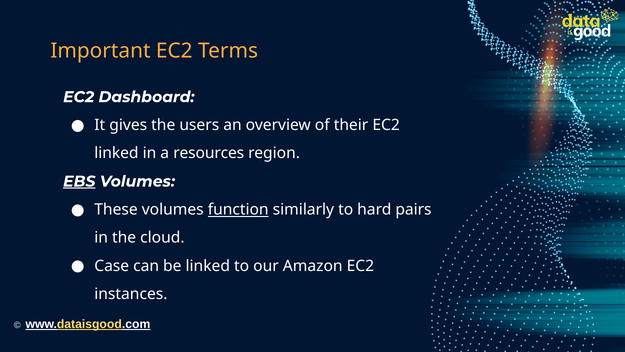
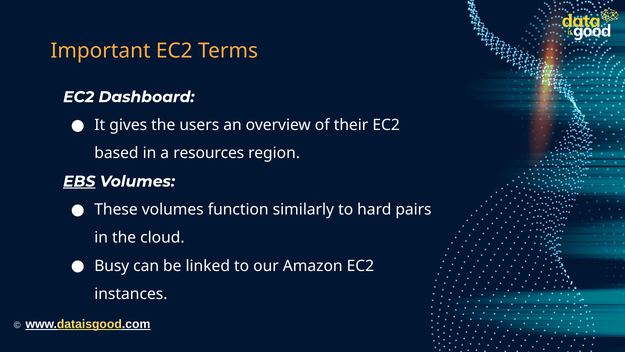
linked: linked -> based (116, 153)
function underline: present -> none (238, 209)
Case: Case -> Busy (112, 266)
